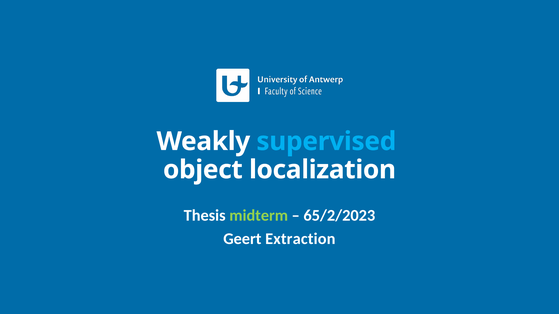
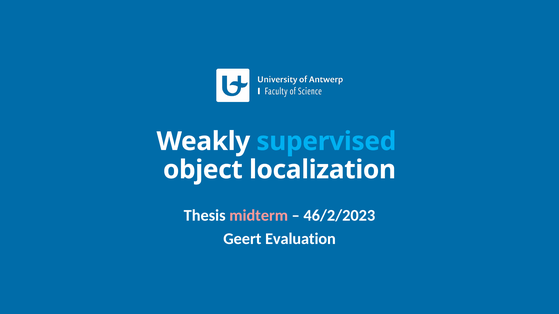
midterm colour: light green -> pink (259, 216)
65/2/2023: 65/2/2023 -> 46/2/2023 (339, 216)
Extraction: Extraction -> Evaluation (300, 239)
